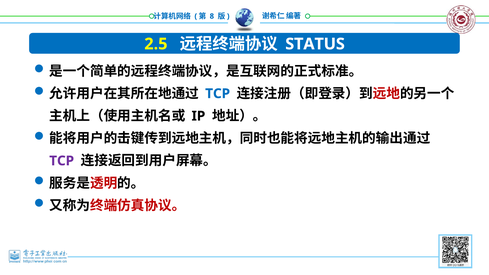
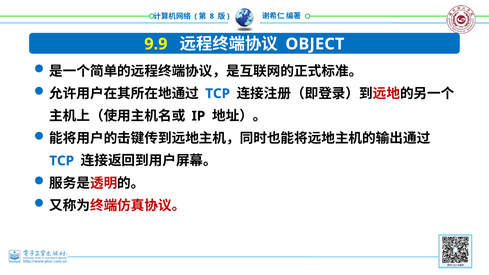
2.5: 2.5 -> 9.9 (156, 44)
STATUS: STATUS -> OBJECT (315, 44)
TCP colour: purple -> blue (62, 161)
